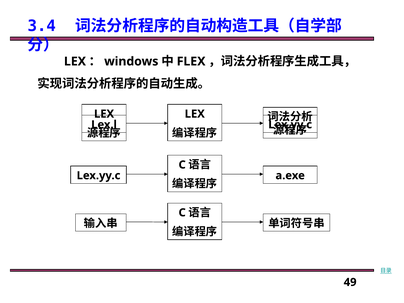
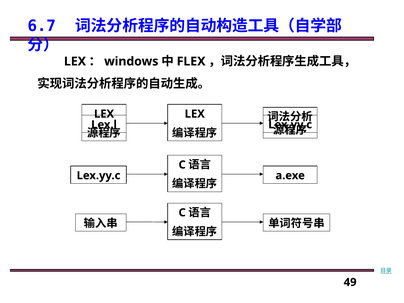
3.4: 3.4 -> 6.7 (42, 26)
